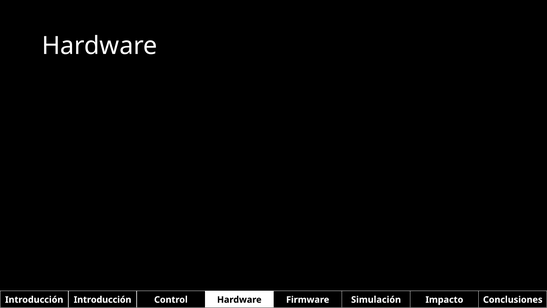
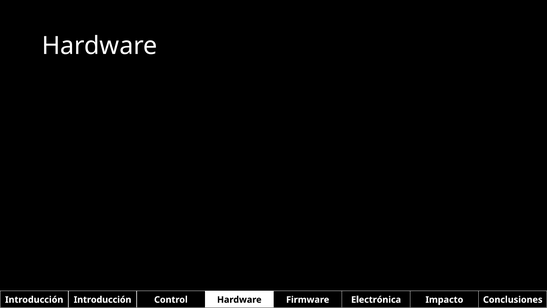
Simulación: Simulación -> Electrónica (376, 299)
